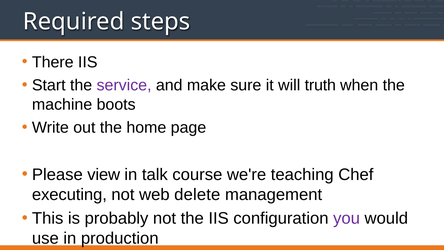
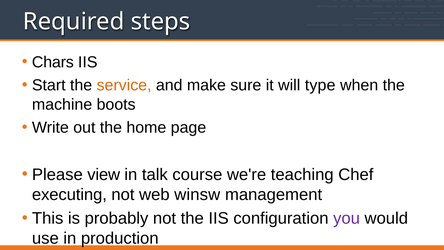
There: There -> Chars (53, 62)
service colour: purple -> orange (124, 85)
truth: truth -> type (320, 85)
delete: delete -> winsw (197, 194)
